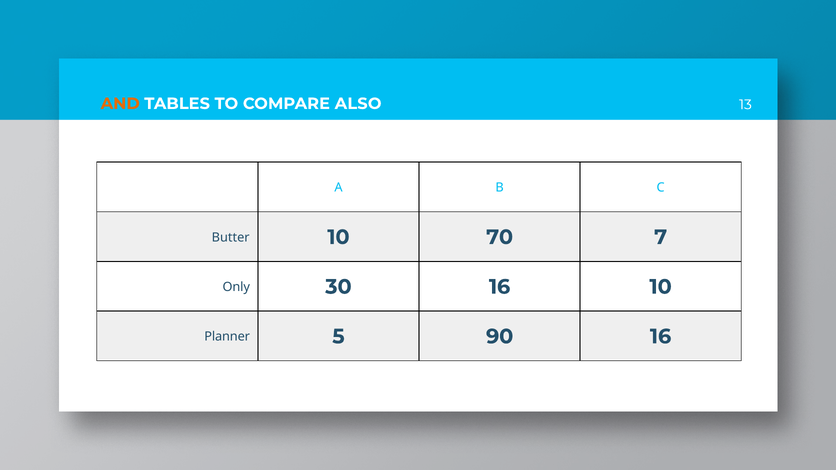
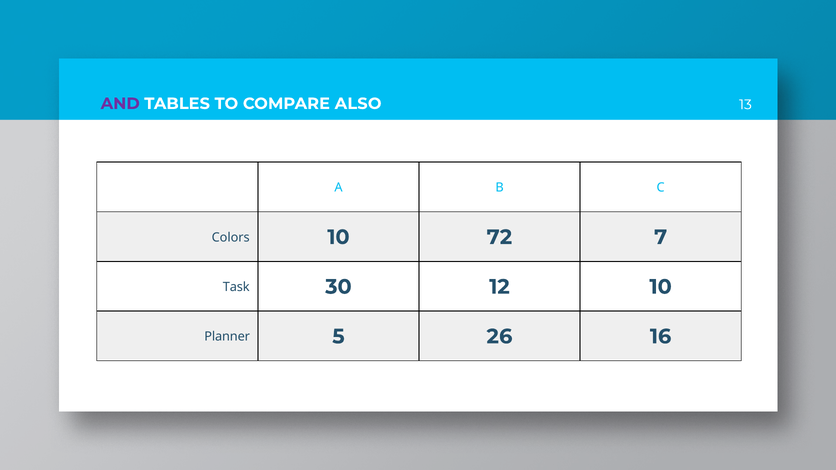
AND colour: orange -> purple (120, 104)
Butter: Butter -> Colors (231, 237)
70: 70 -> 72 (499, 237)
Only: Only -> Task (236, 287)
30 16: 16 -> 12 (499, 287)
90: 90 -> 26 (499, 337)
